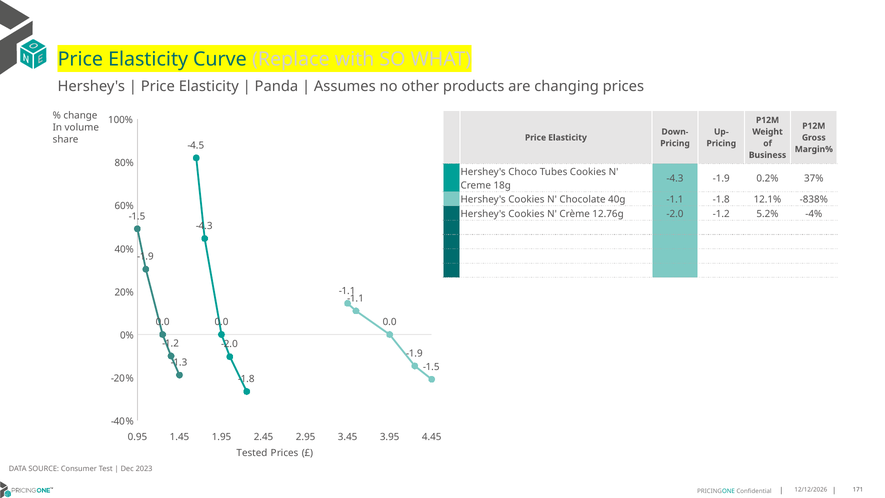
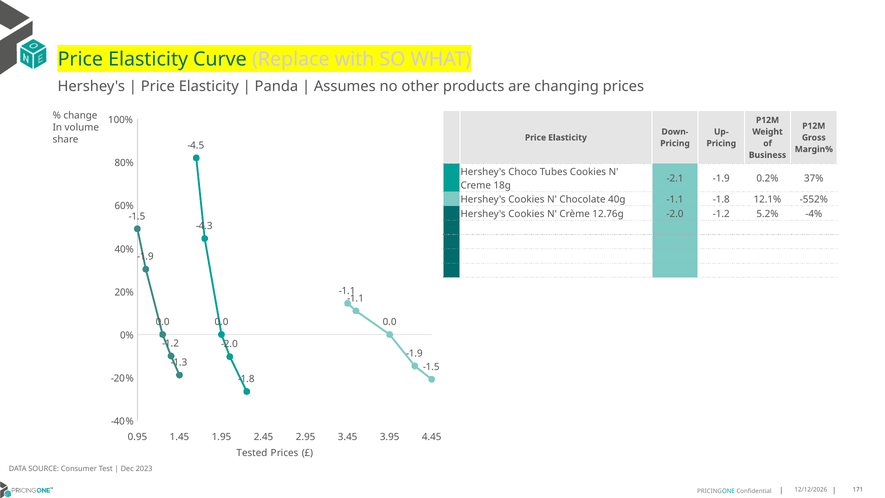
-4.3: -4.3 -> -2.1 (675, 178)
-838%: -838% -> -552% (814, 199)
